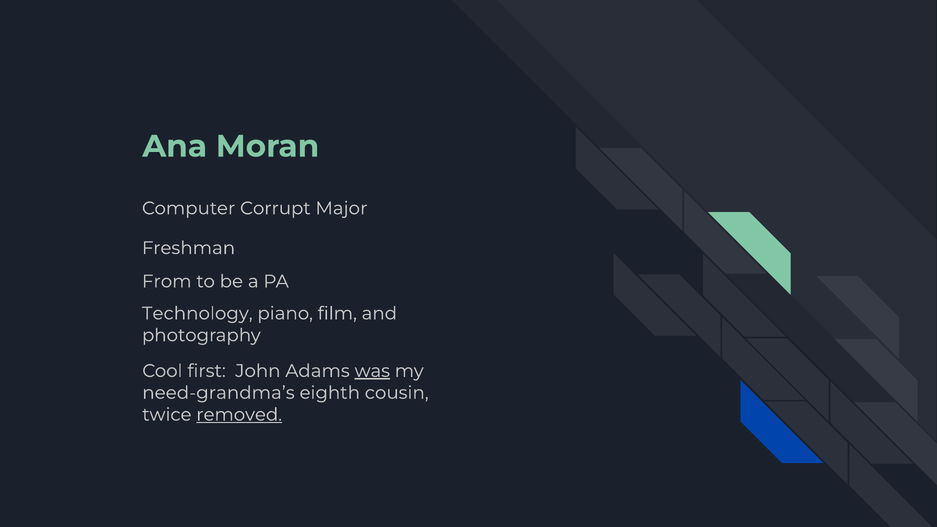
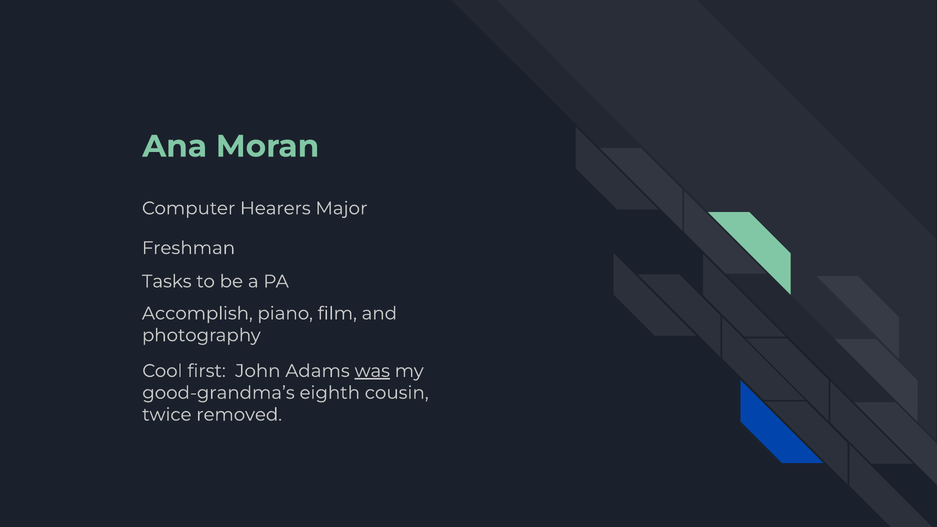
Corrupt: Corrupt -> Hearers (275, 208)
From: From -> Tasks (167, 281)
Technology: Technology -> Accomplish (197, 313)
need-grandma’s: need-grandma’s -> good-grandma’s (219, 393)
removed underline: present -> none (239, 415)
